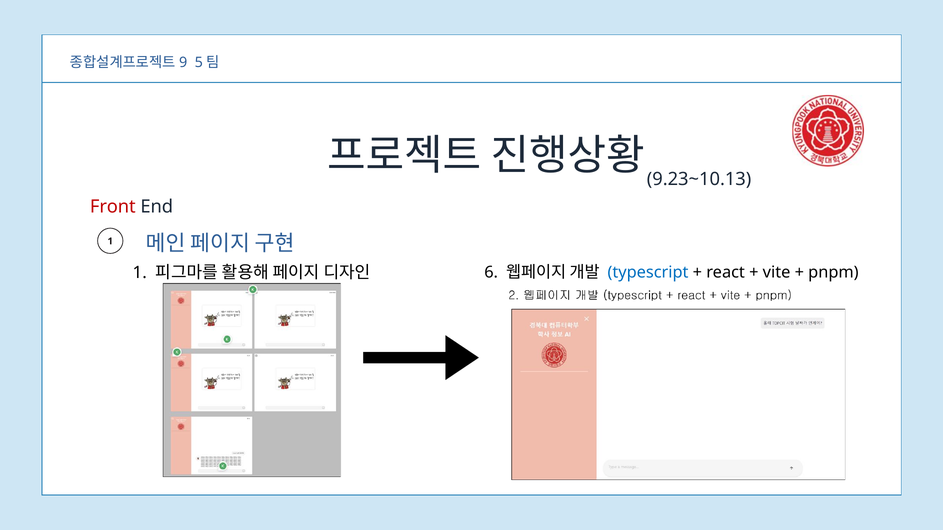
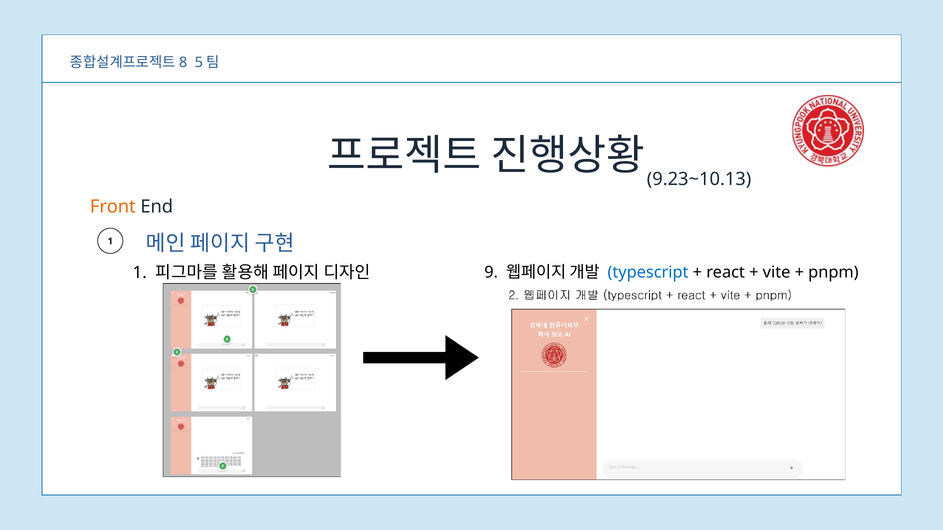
9: 9 -> 8 (183, 63)
Front colour: red -> orange (113, 207)
6: 6 -> 9 (491, 273)
